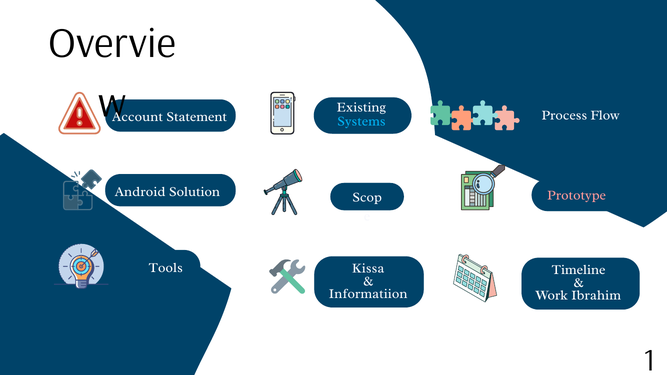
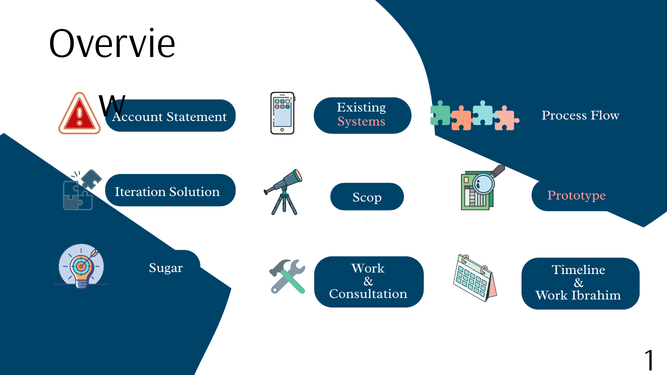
Systems colour: light blue -> pink (361, 121)
Android: Android -> Iteration (140, 192)
Tools: Tools -> Sugar (166, 268)
Kissa: Kissa -> Work (368, 268)
Informatiion: Informatiion -> Consultation (368, 294)
